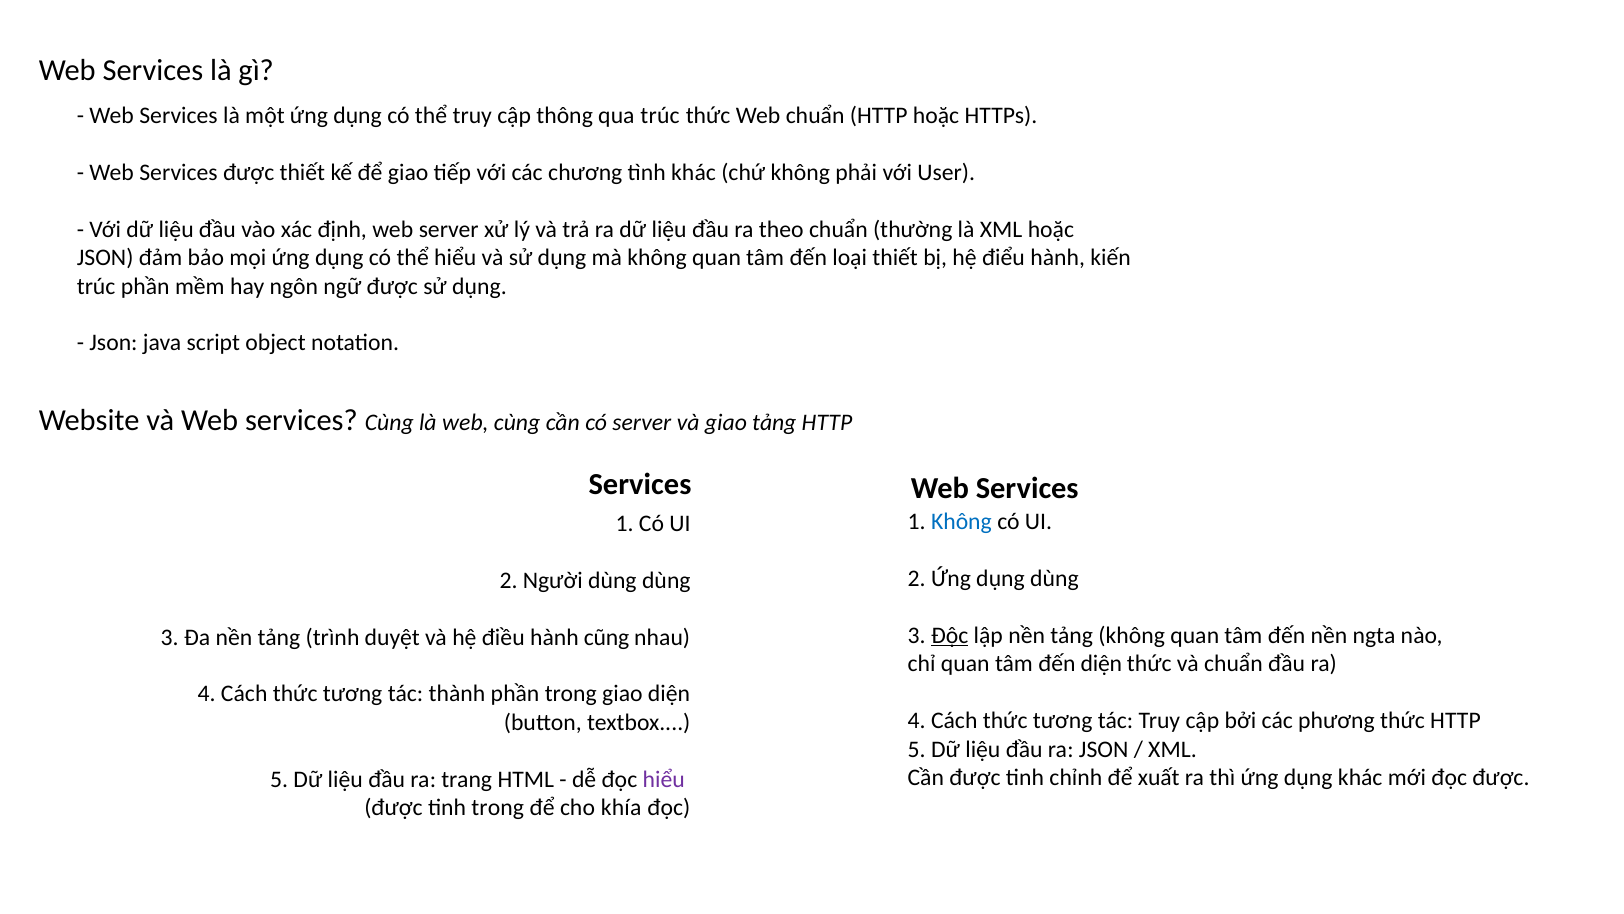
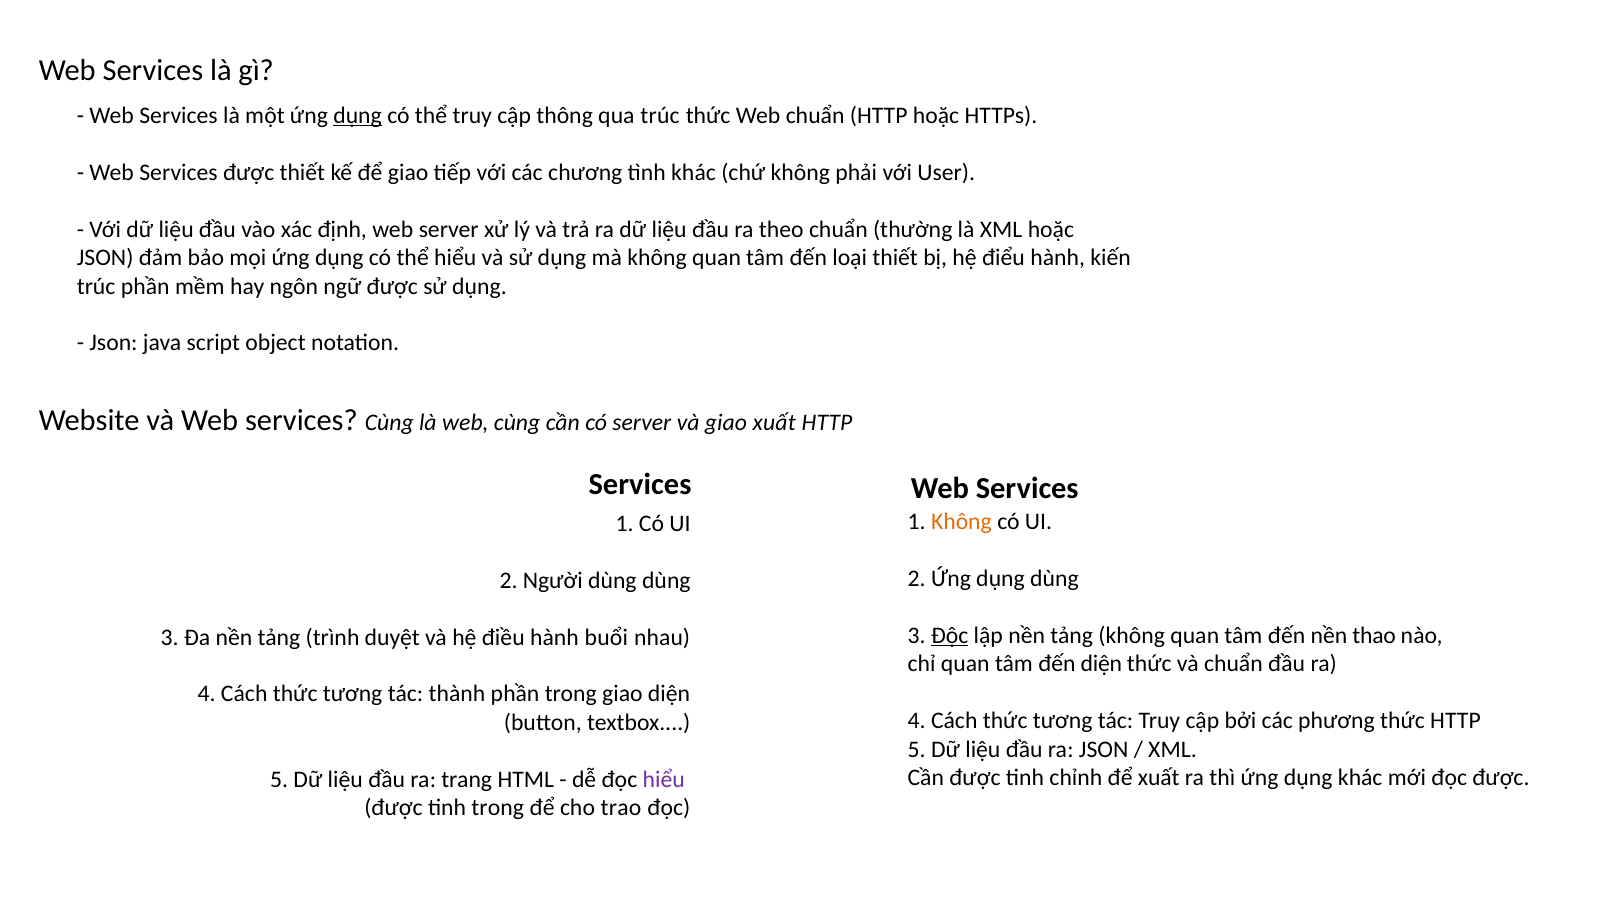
dụng underline: none -> present (358, 115)
giao tảng: tảng -> xuất (774, 422)
Không colour: blue -> orange (961, 521)
ngta: ngta -> thao (1374, 635)
cũng: cũng -> buổi (606, 637)
khía: khía -> trao (621, 807)
